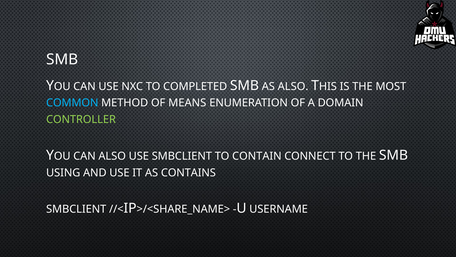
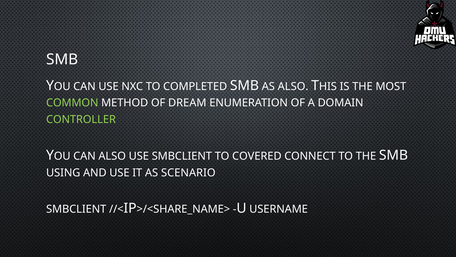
COMMON colour: light blue -> light green (72, 103)
MEANS: MEANS -> DREAM (187, 103)
CONTAIN: CONTAIN -> COVERED (257, 156)
CONTAINS: CONTAINS -> SCENARIO (188, 172)
